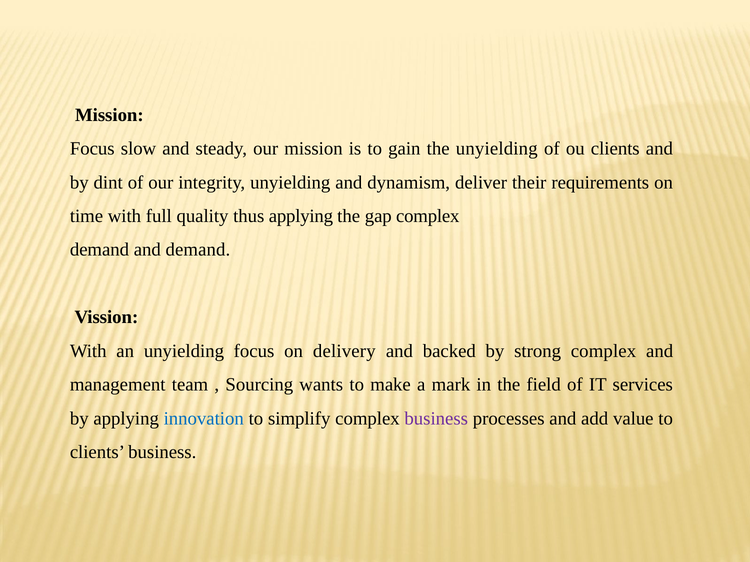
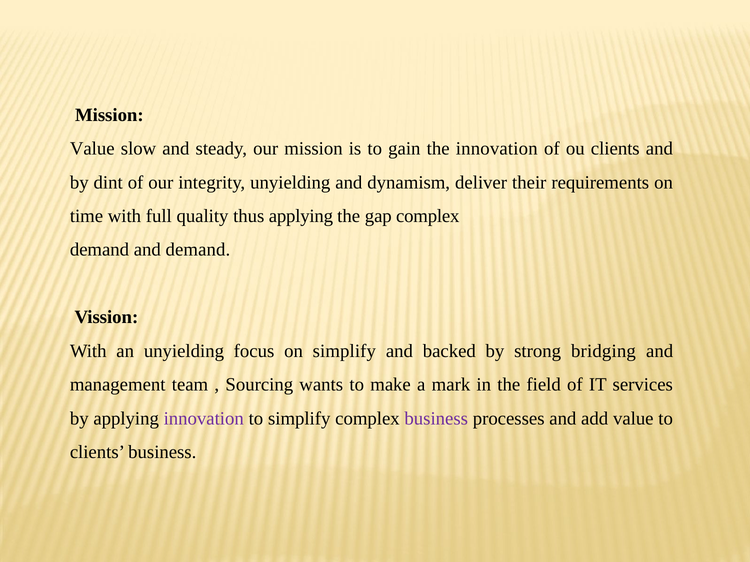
Focus: Focus -> Value (92, 149)
the unyielding: unyielding -> innovation (497, 149)
on delivery: delivery -> simplify (344, 351)
strong complex: complex -> bridging (603, 351)
innovation colour: blue -> purple (204, 419)
